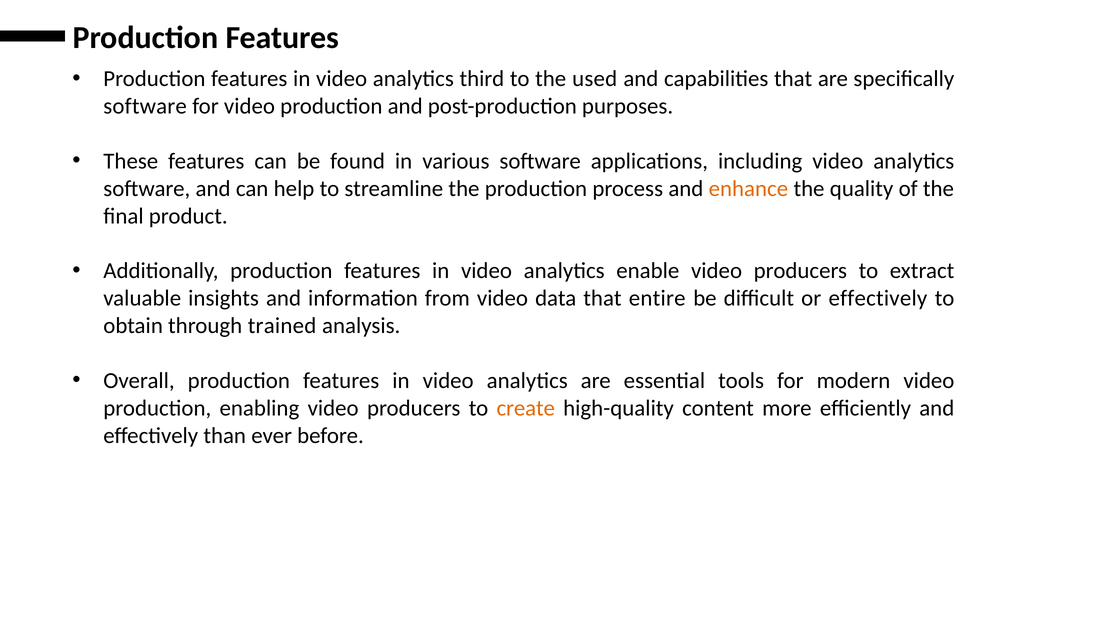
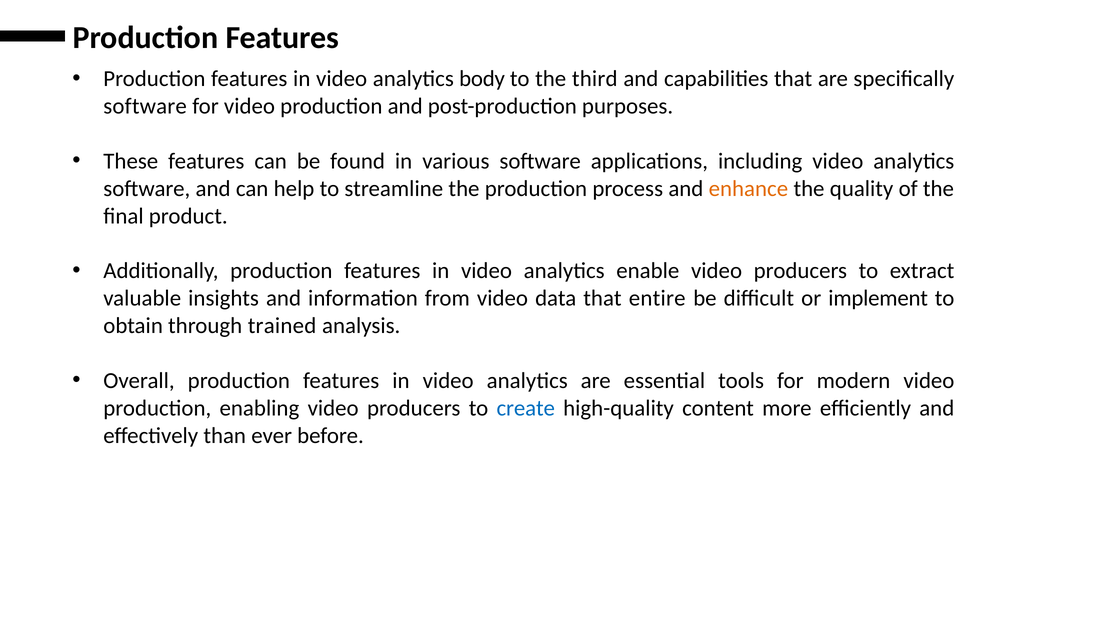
third: third -> body (482, 79)
used: used -> third (595, 79)
or effectively: effectively -> implement (878, 298)
create colour: orange -> blue (526, 408)
